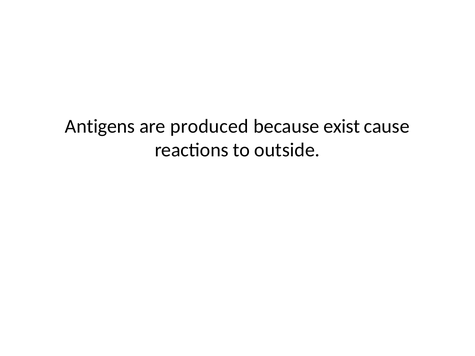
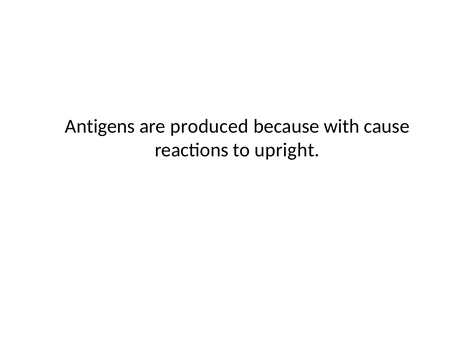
exist: exist -> with (342, 126)
outside: outside -> upright (287, 150)
